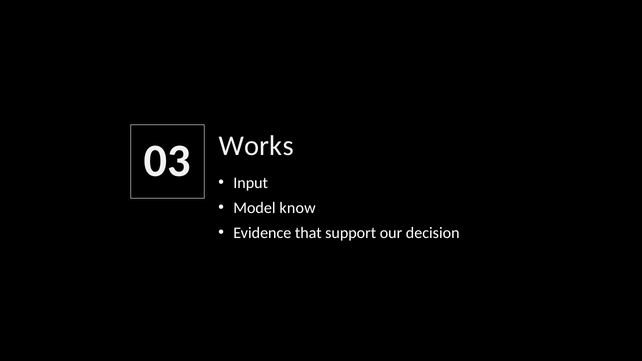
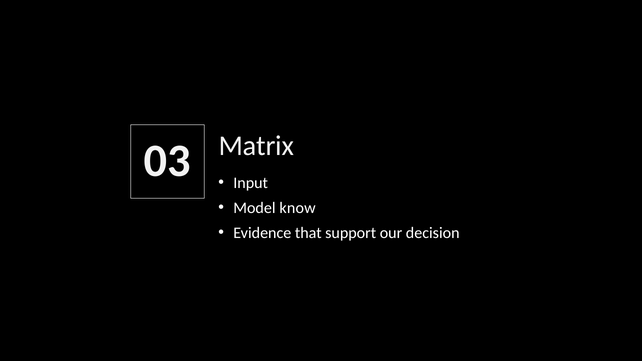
Works: Works -> Matrix (256, 146)
